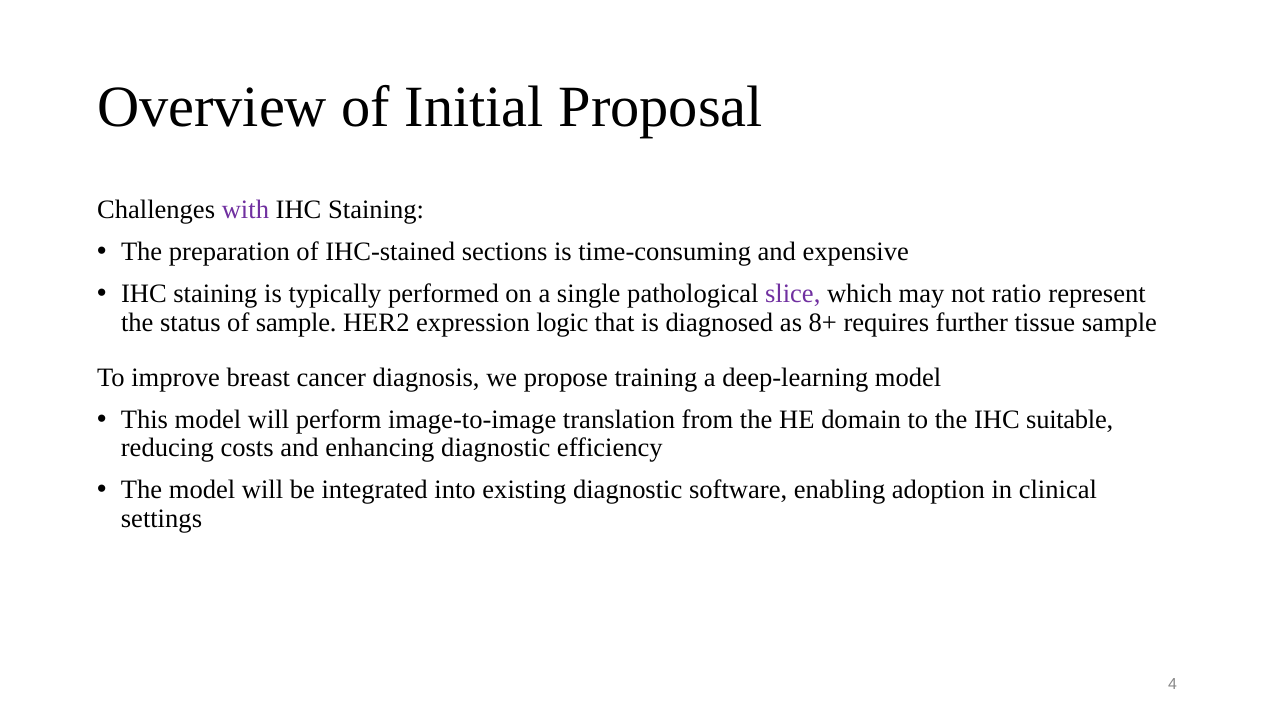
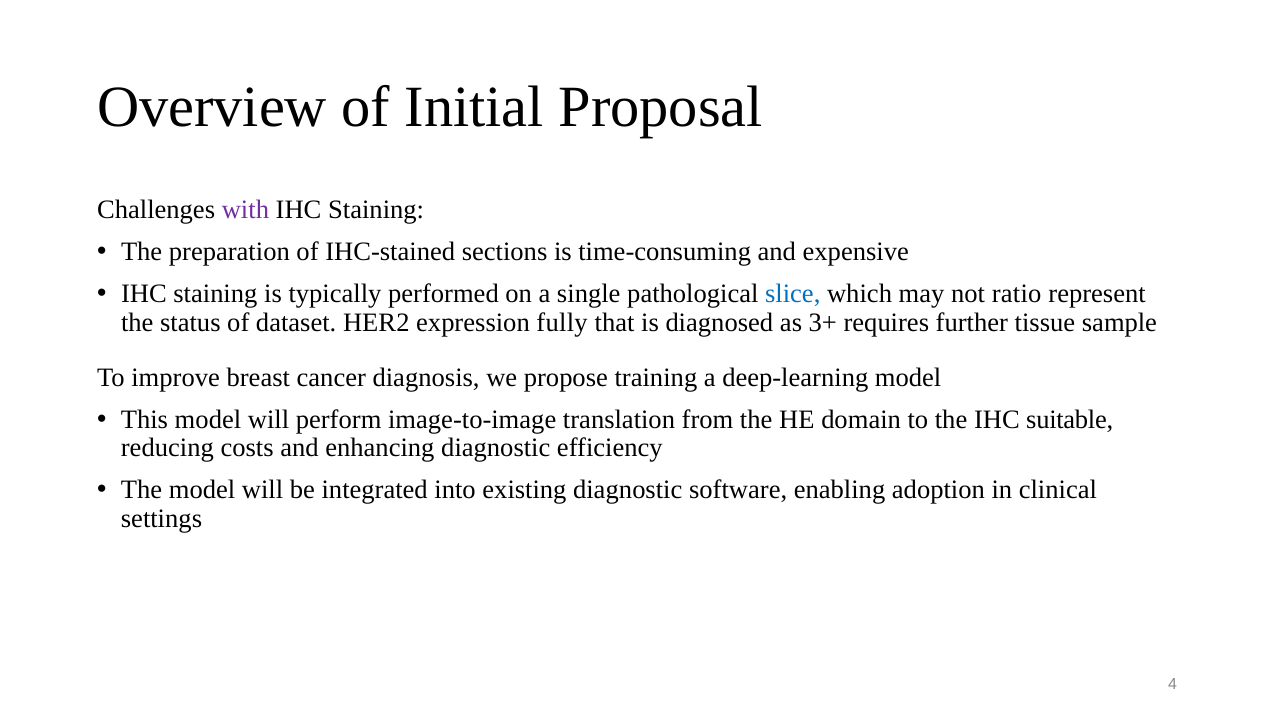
slice colour: purple -> blue (793, 294)
of sample: sample -> dataset (296, 322)
logic: logic -> fully (562, 322)
8+: 8+ -> 3+ (823, 322)
